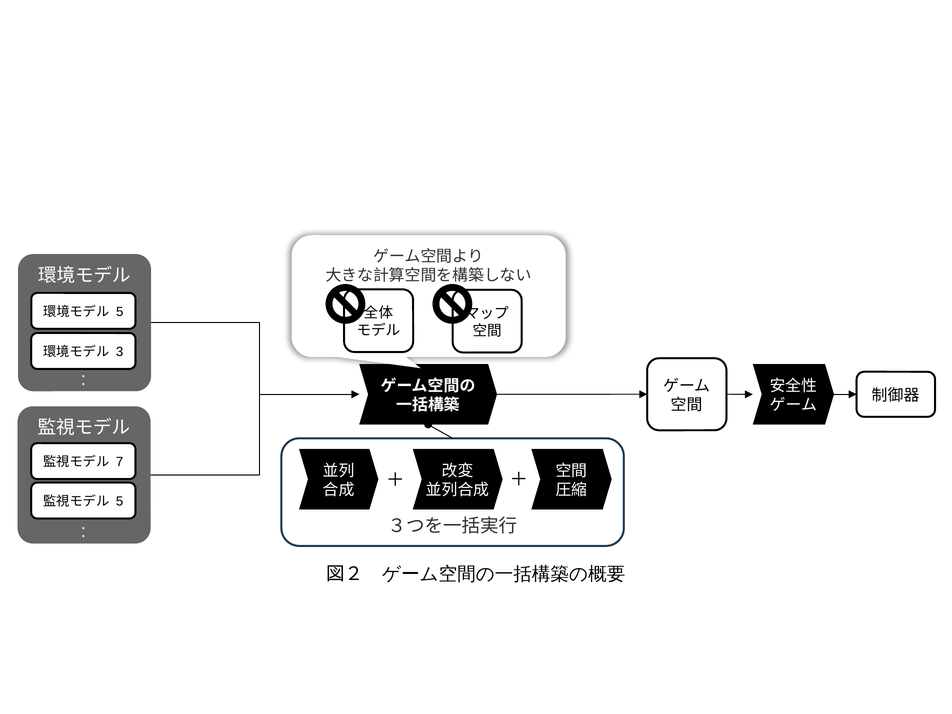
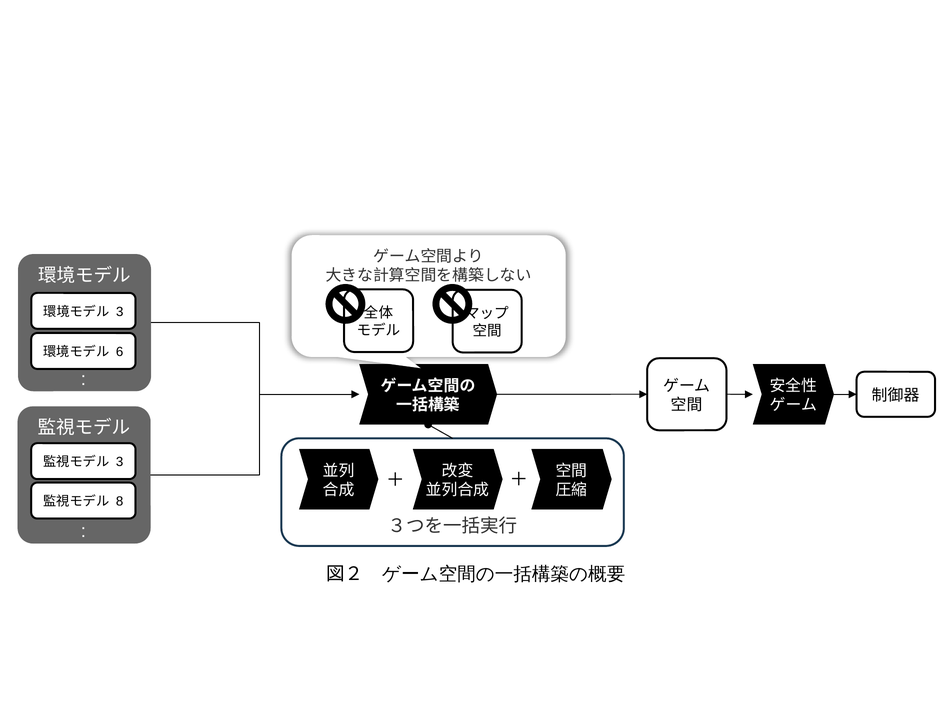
5: 5 -> 3 (120, 312)
3: 3 -> 6 (120, 352)
7: 7 -> 3 (120, 462)
5: 5 -> 8 (120, 501)
